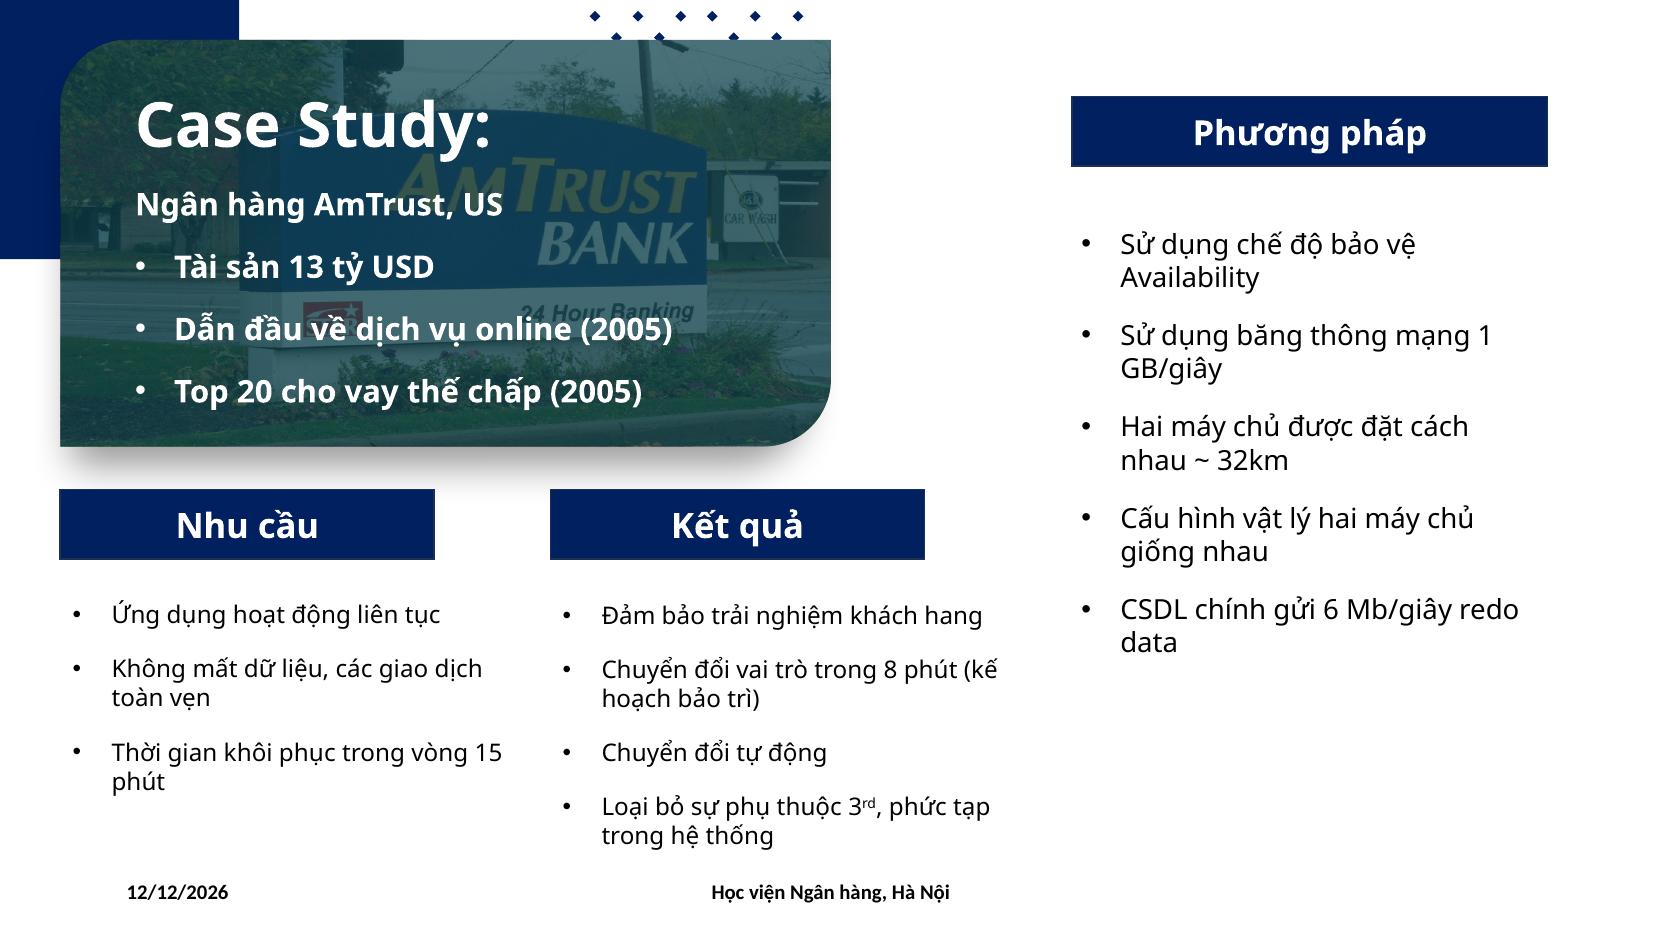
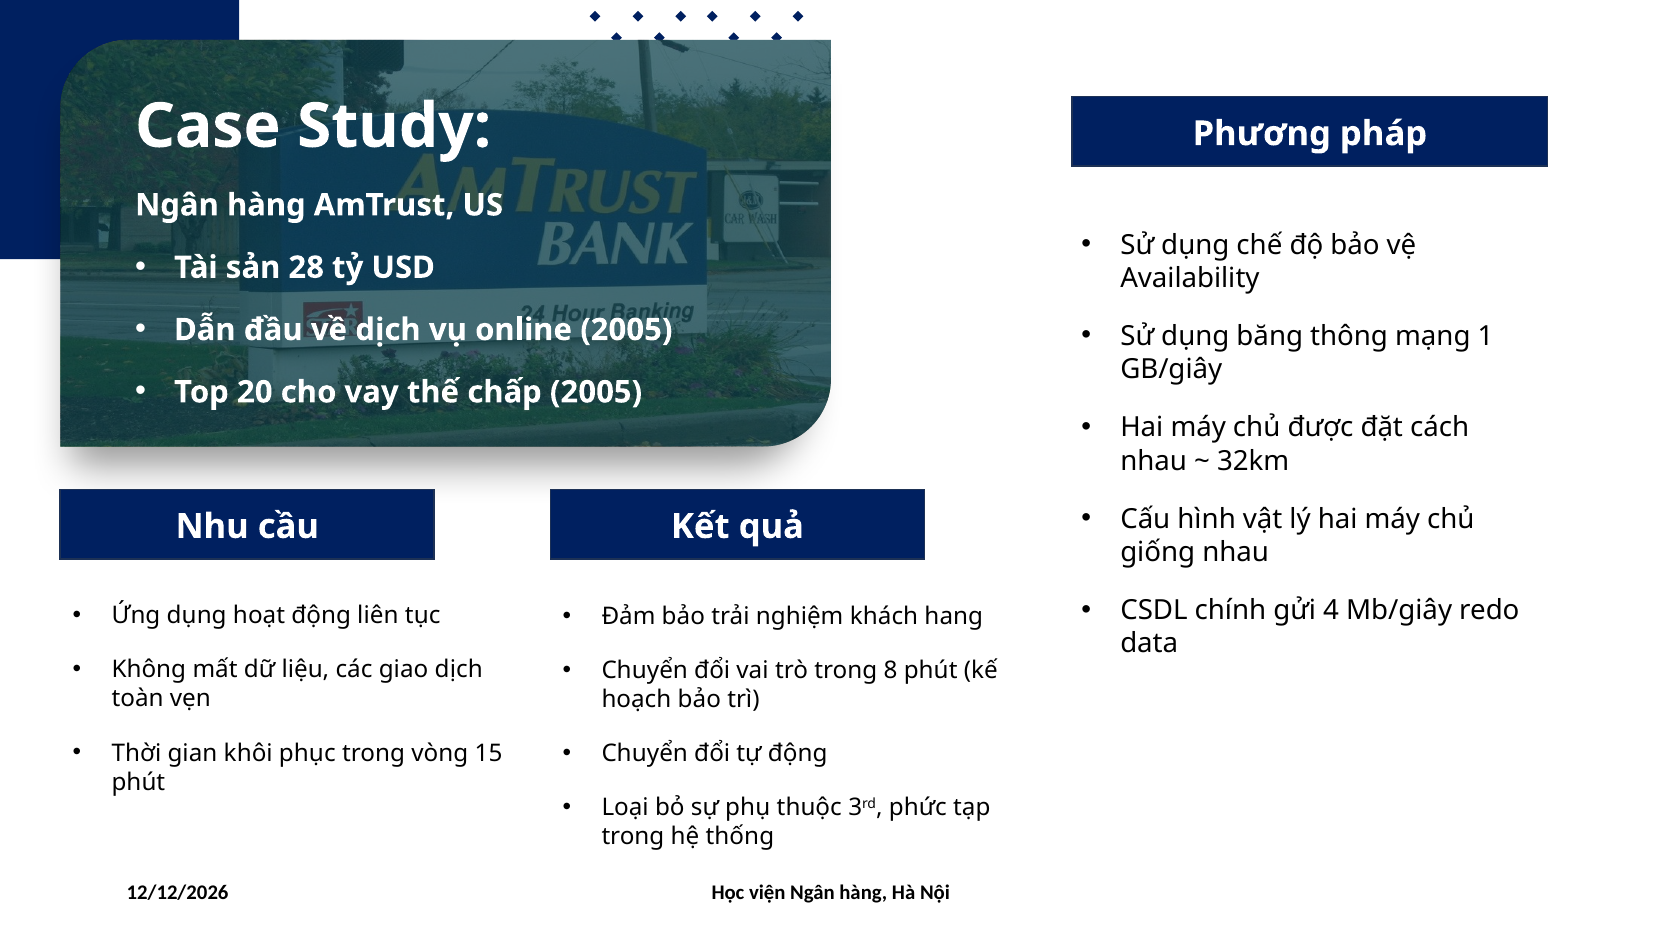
13: 13 -> 28 (306, 267)
6: 6 -> 4 (1331, 610)
